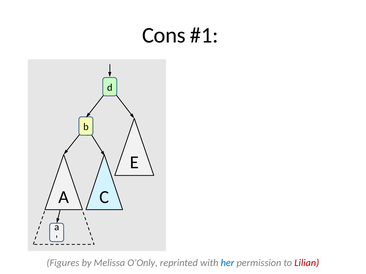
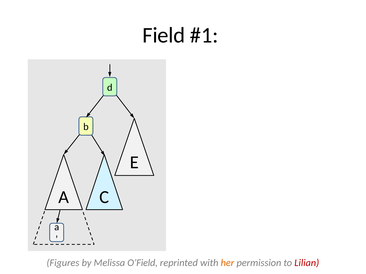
Cons: Cons -> Field (164, 35)
O’Only: O’Only -> O’Field (143, 263)
her colour: blue -> orange (227, 263)
